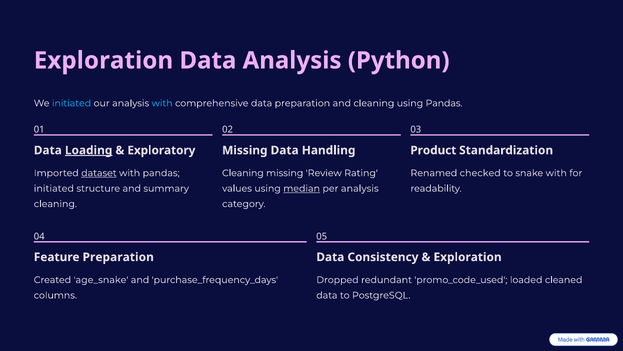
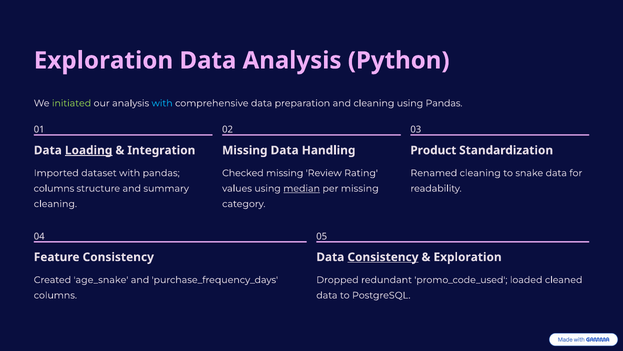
initiated colour: light blue -> light green (72, 103)
Exploratory: Exploratory -> Integration (161, 150)
dataset underline: present -> none (99, 173)
Cleaning: Cleaning -> Checked (243, 173)
Renamed checked: checked -> cleaning (480, 173)
snake with: with -> data (556, 173)
initiated: initiated -> columns (54, 188)
per analysis: analysis -> missing (360, 188)
Feature Preparation: Preparation -> Consistency (118, 257)
Consistency underline: none -> present (383, 257)
